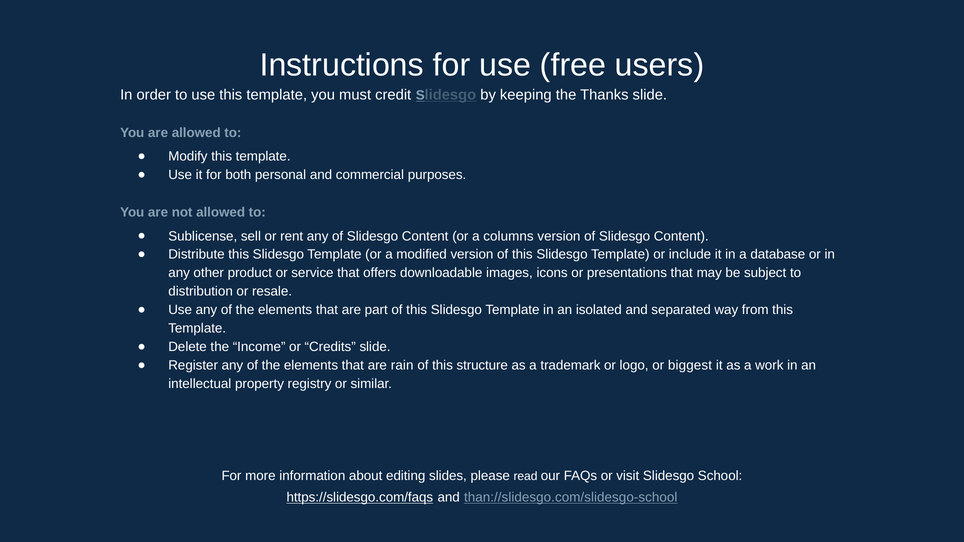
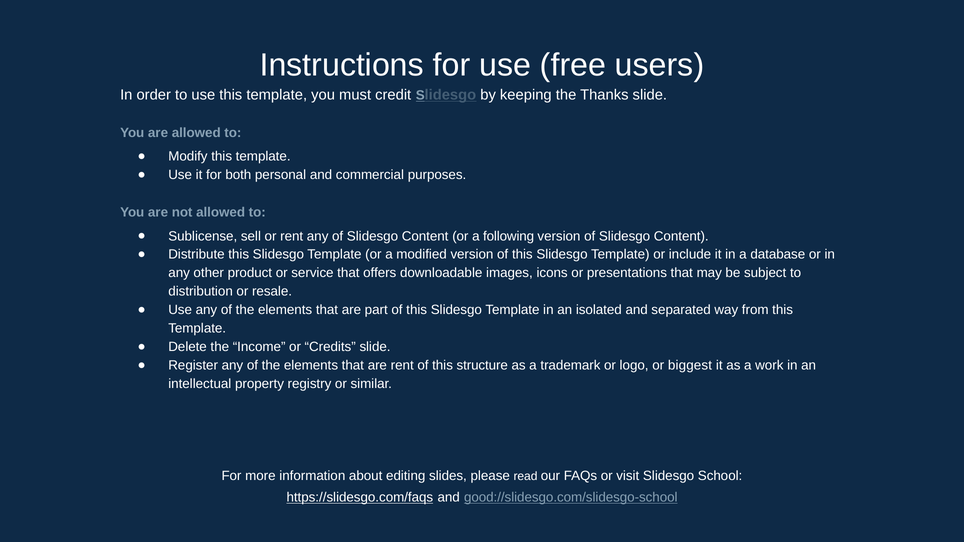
columns: columns -> following (509, 236)
are rain: rain -> rent (402, 366)
than://slidesgo.com/slidesgo-school: than://slidesgo.com/slidesgo-school -> good://slidesgo.com/slidesgo-school (571, 497)
